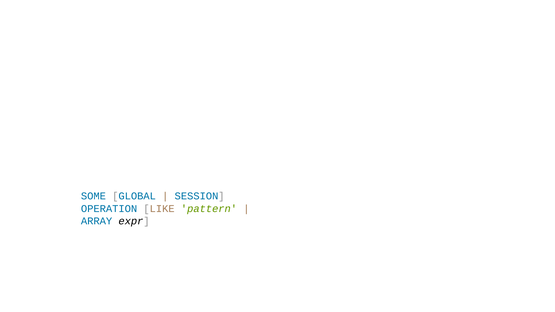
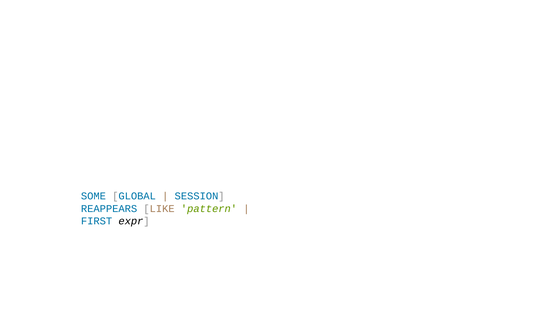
OPERATION: OPERATION -> REAPPEARS (109, 209)
ARRAY: ARRAY -> FIRST (97, 221)
